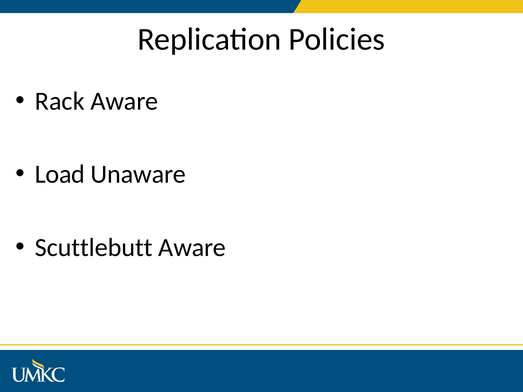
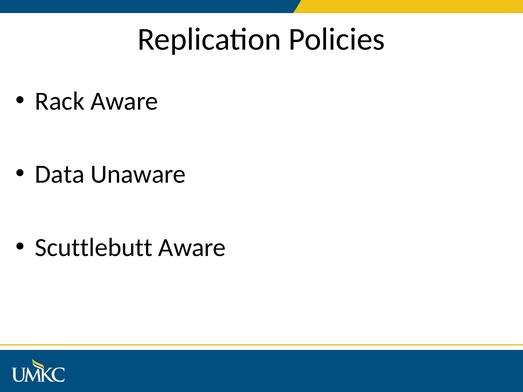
Load: Load -> Data (60, 174)
